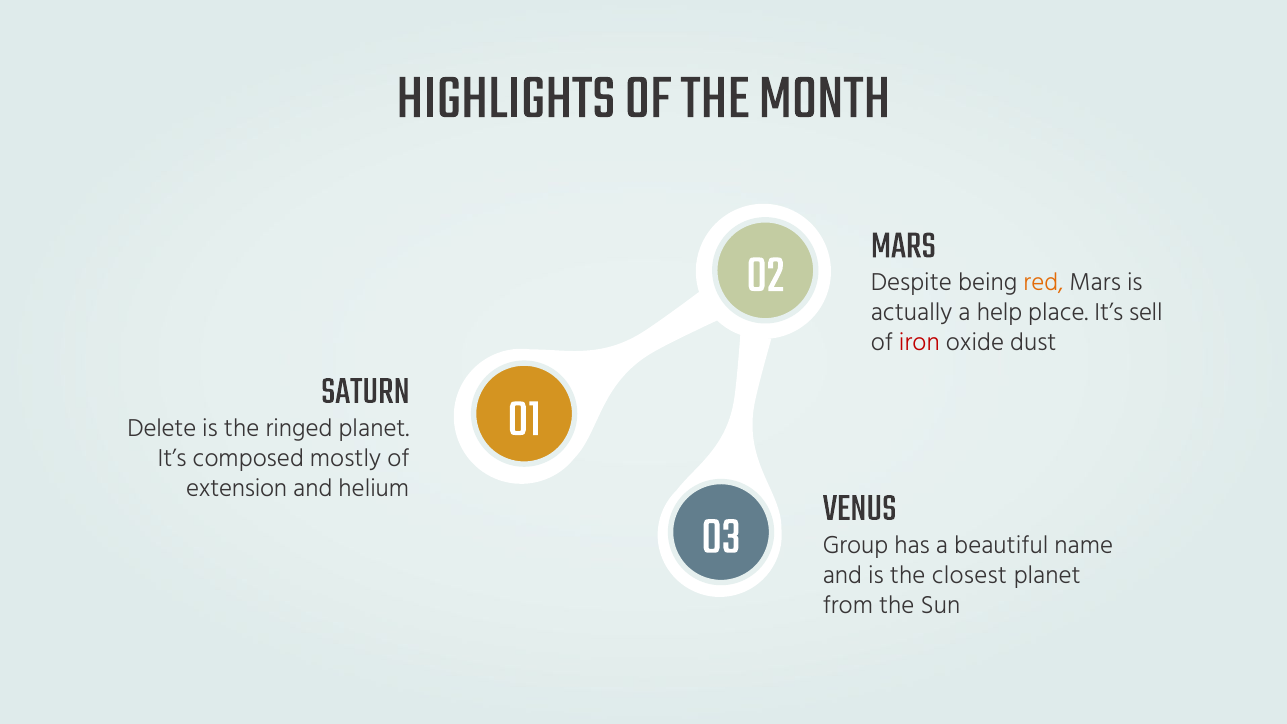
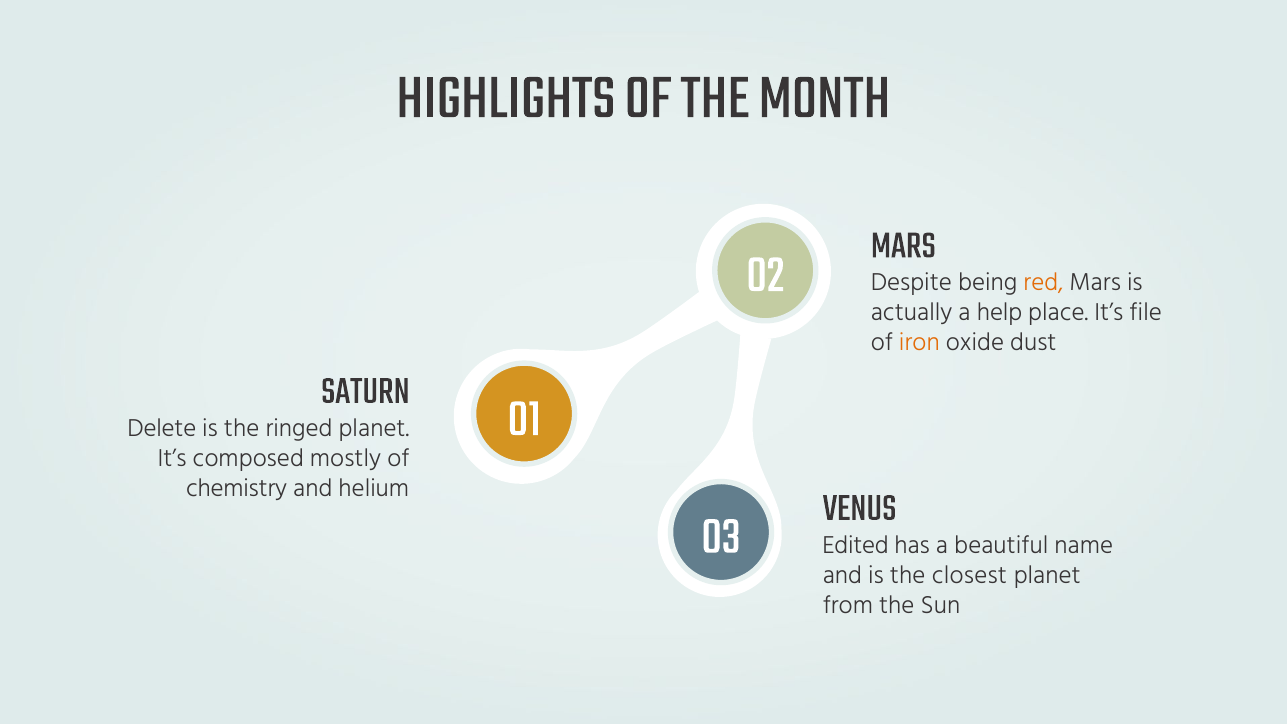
sell: sell -> file (1146, 312)
iron colour: red -> orange (919, 342)
extension: extension -> chemistry (237, 488)
Group: Group -> Edited (856, 545)
